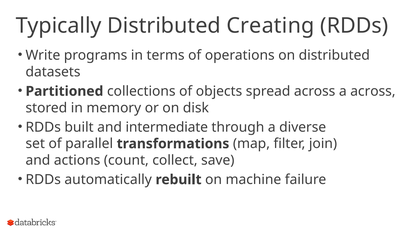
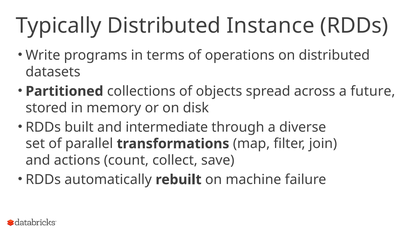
Creating: Creating -> Instance (270, 26)
a across: across -> future (373, 91)
